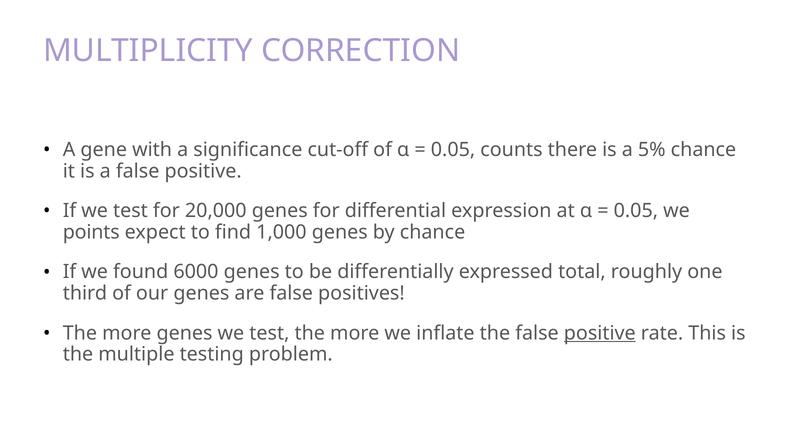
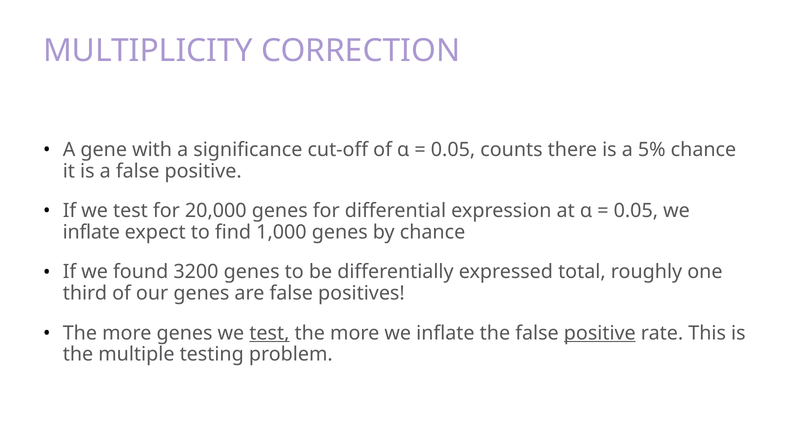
points: points -> inflate (91, 232)
6000: 6000 -> 3200 (196, 272)
test underline: none -> present (269, 333)
